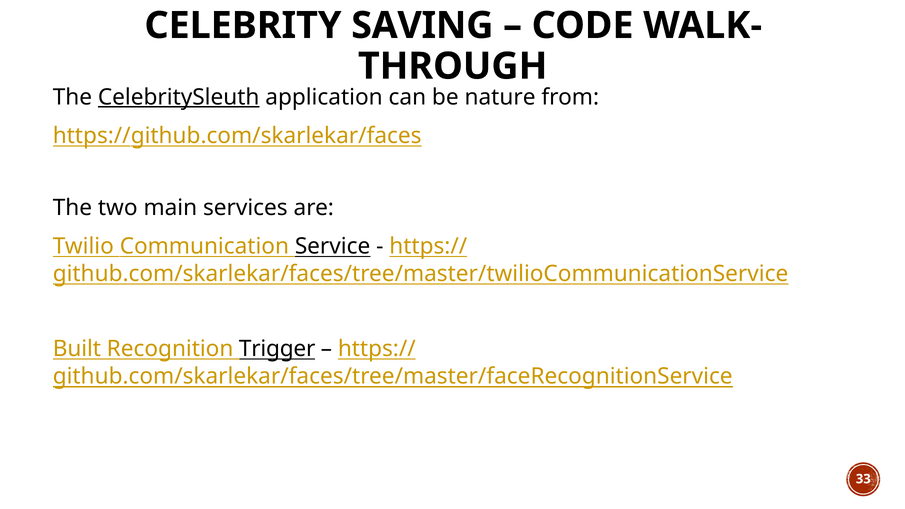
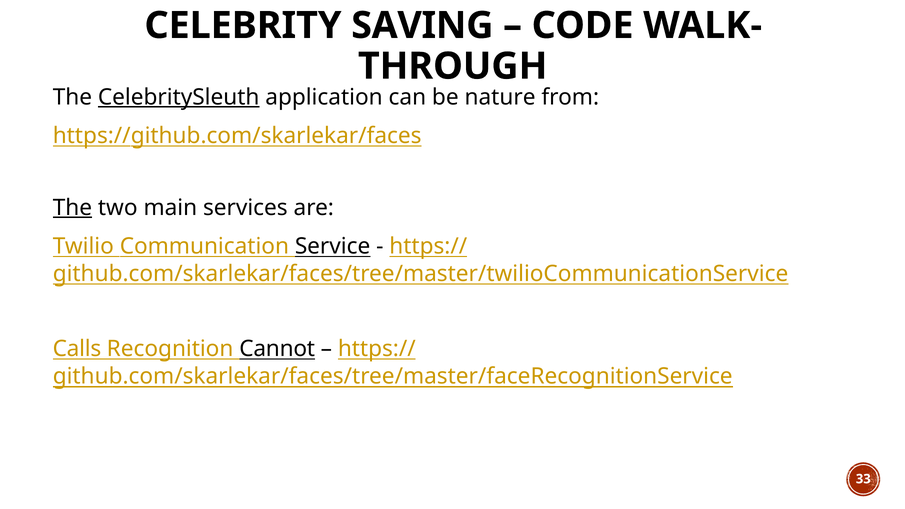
The underline: none -> present (72, 208)
Built: Built -> Calls (77, 349)
Trigger: Trigger -> Cannot (277, 349)
